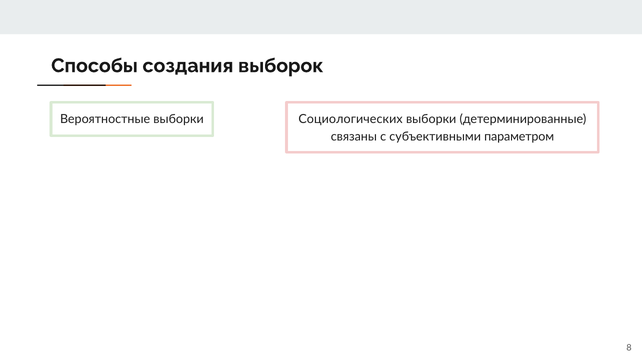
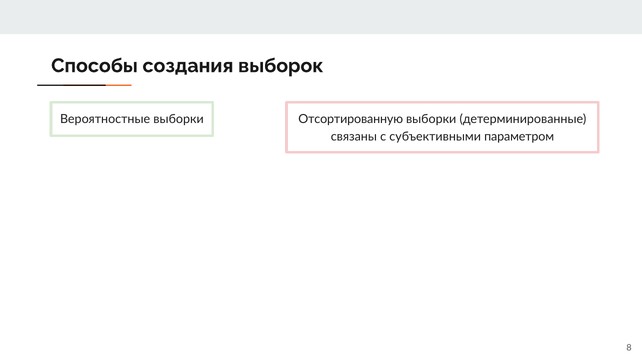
Социологических: Социологических -> Отсортированную (351, 119)
